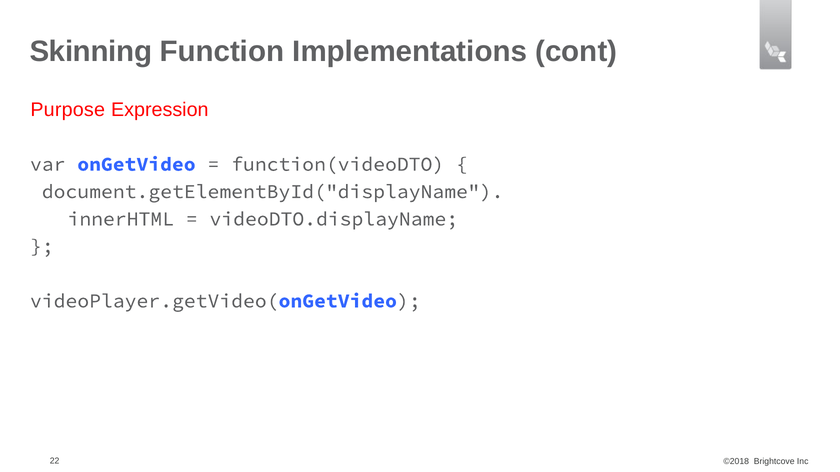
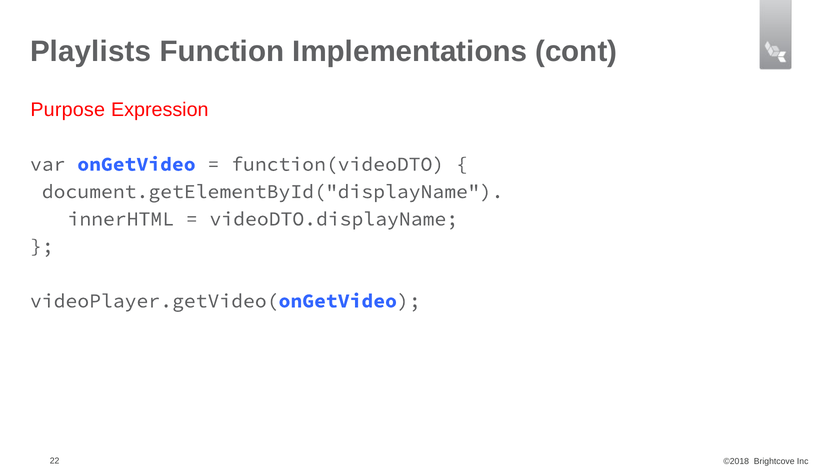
Skinning: Skinning -> Playlists (91, 52)
